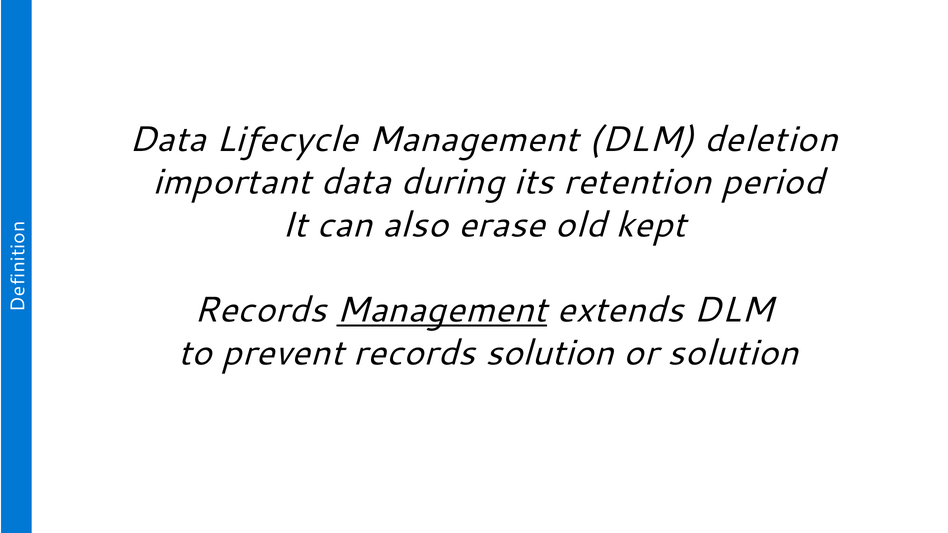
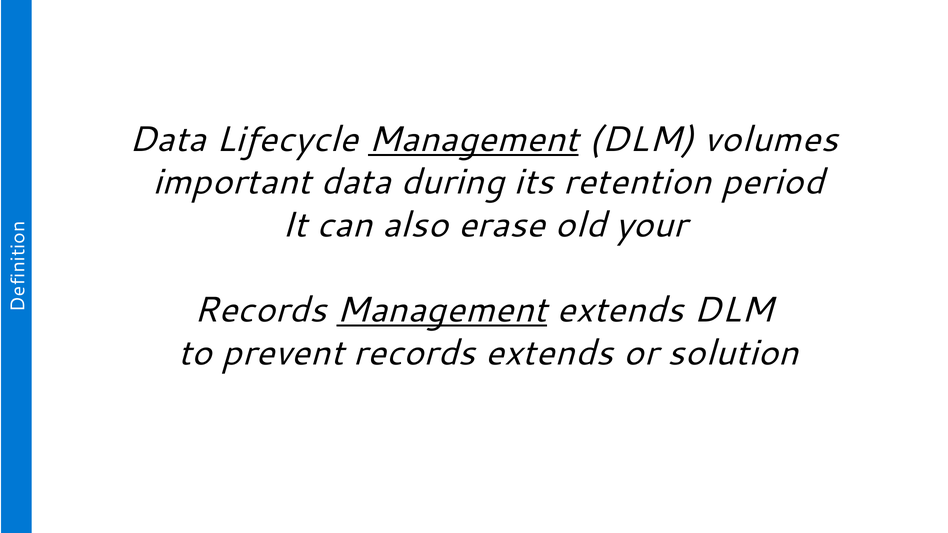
Management underline: none -> present (473, 140)
deletion: deletion -> volumes (771, 140)
kept: kept -> your (651, 225)
records solution: solution -> extends (549, 353)
